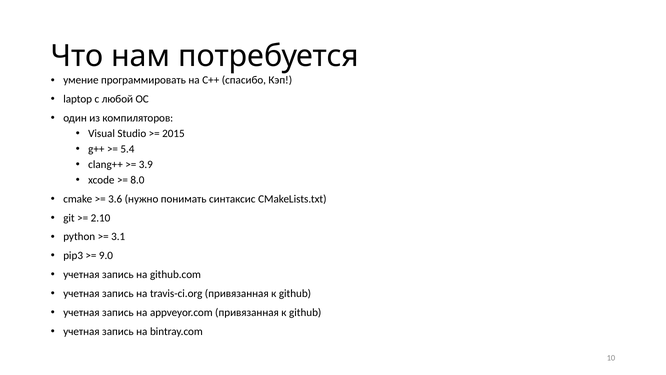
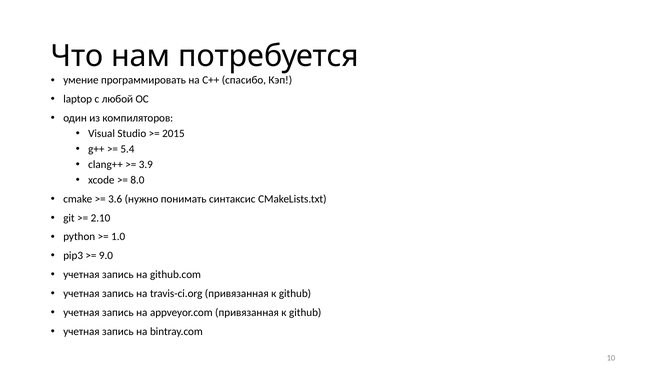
3.1: 3.1 -> 1.0 (118, 237)
